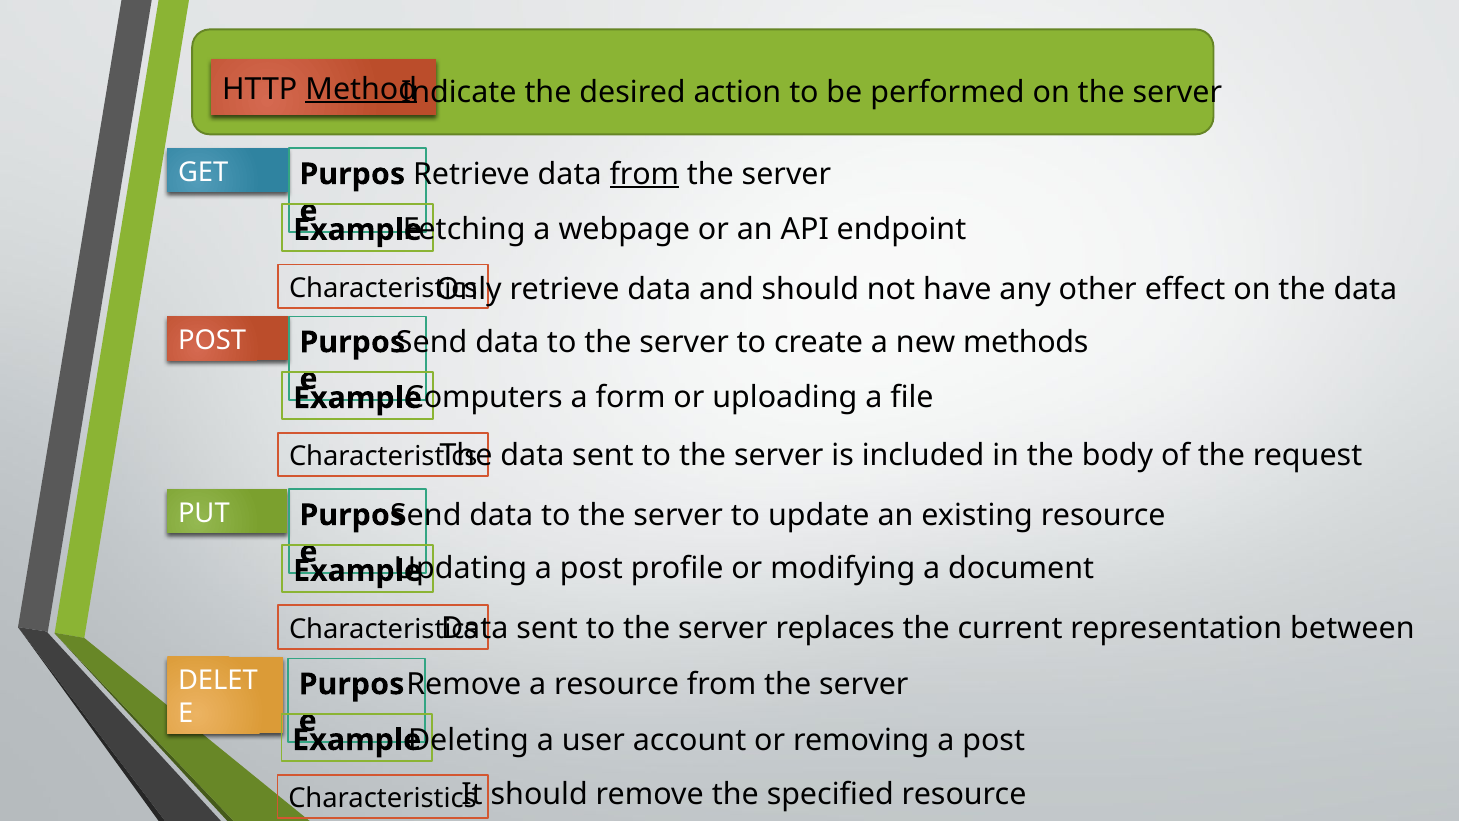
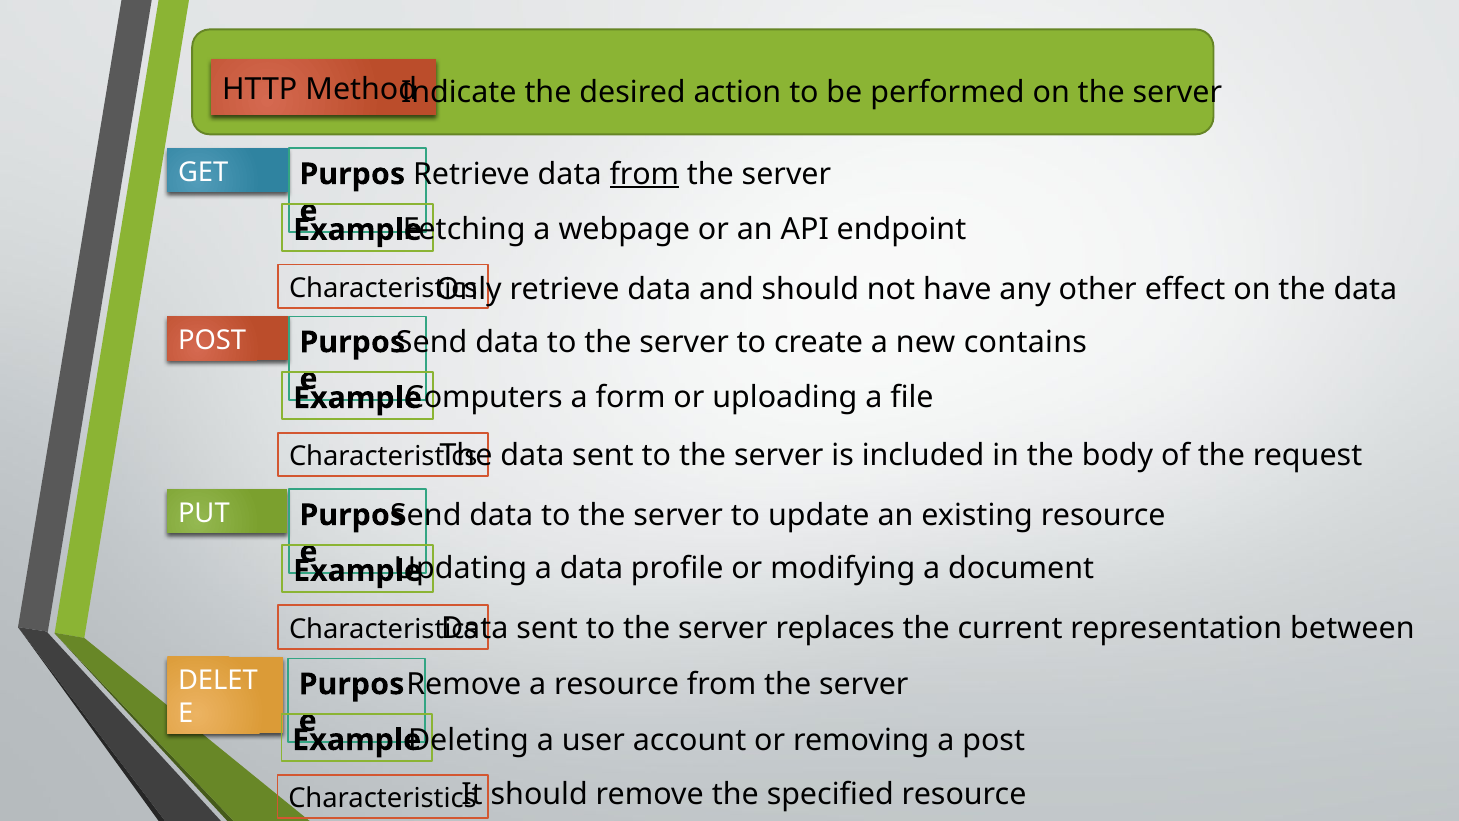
Method underline: present -> none (361, 89)
methods: methods -> contains (1025, 342)
Updating a post: post -> data (592, 568)
